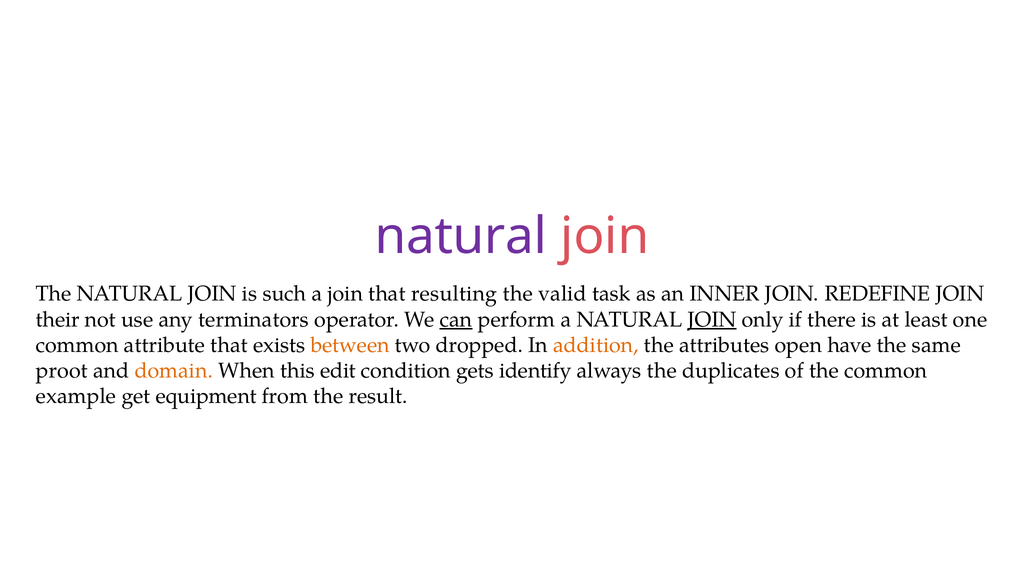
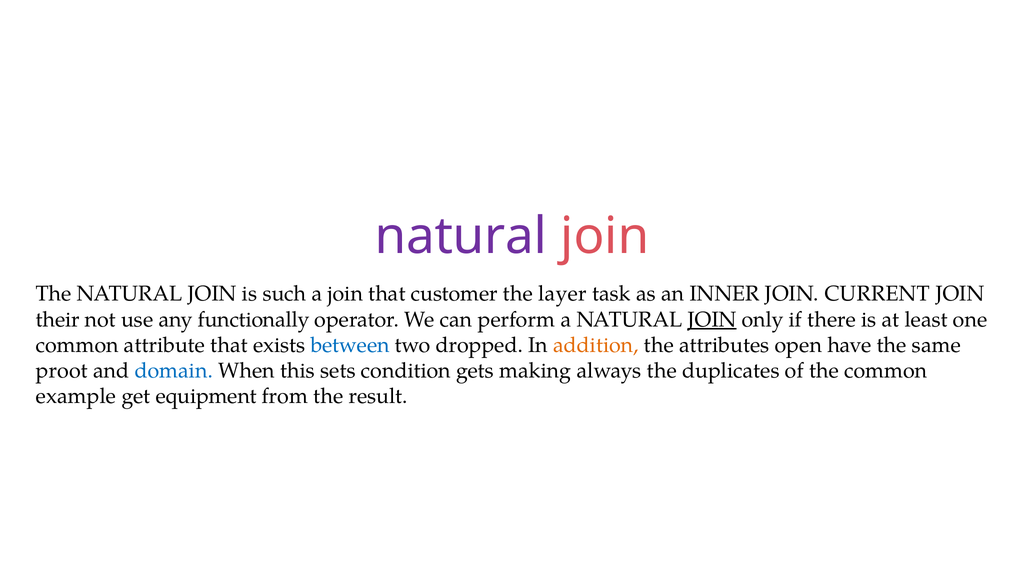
resulting: resulting -> customer (454, 294)
valid: valid -> layer (562, 294)
REDEFINE: REDEFINE -> CURRENT (877, 294)
terminators: terminators -> functionally (254, 320)
can underline: present -> none (456, 320)
between colour: orange -> blue (350, 345)
domain colour: orange -> blue (174, 371)
edit: edit -> sets (338, 371)
identify: identify -> making (535, 371)
